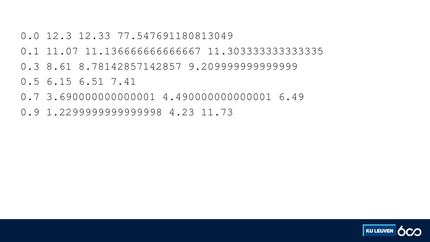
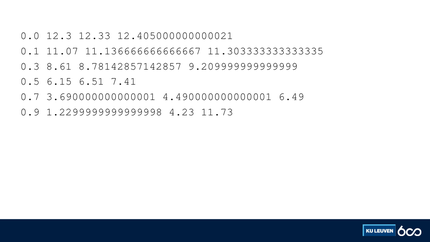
77.547691180813049: 77.547691180813049 -> 12.405000000000021 (175, 36)
